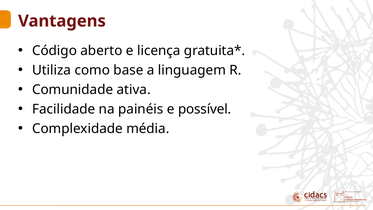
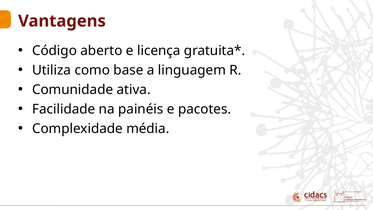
possível: possível -> pacotes (205, 109)
